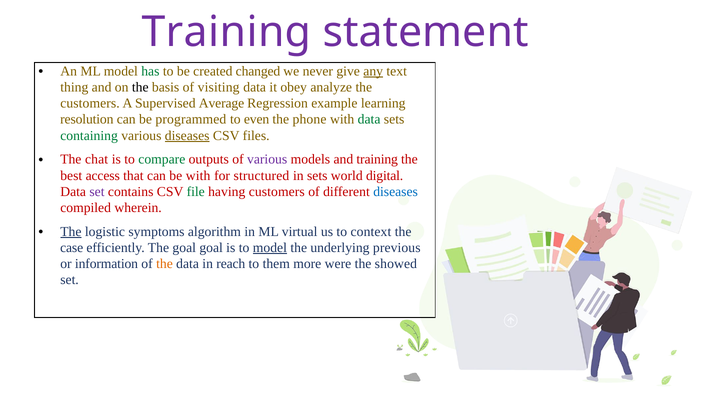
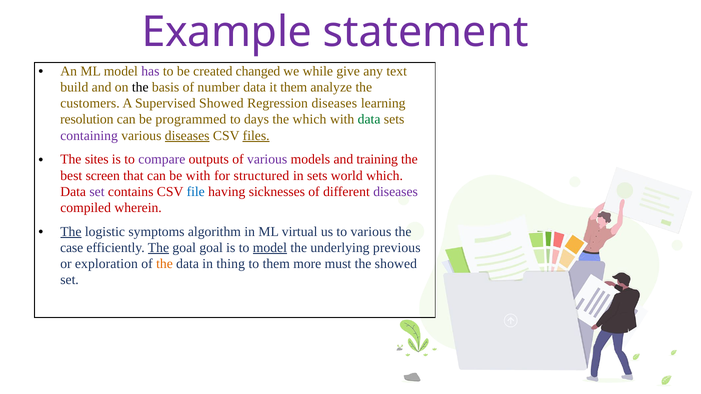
Training: Training -> Example (227, 32)
has colour: green -> purple (150, 71)
never: never -> while (318, 71)
any underline: present -> none (373, 71)
thing: thing -> build (74, 87)
visiting: visiting -> number (219, 87)
it obey: obey -> them (294, 87)
Supervised Average: Average -> Showed (221, 103)
Regression example: example -> diseases (334, 103)
even: even -> days (257, 120)
the phone: phone -> which (310, 120)
containing colour: green -> purple (89, 136)
files underline: none -> present (256, 136)
chat: chat -> sites (97, 160)
compare colour: green -> purple (162, 160)
access: access -> screen (103, 176)
world digital: digital -> which (385, 176)
file colour: green -> blue (196, 192)
having customers: customers -> sicknesses (277, 192)
diseases colour: blue -> purple (396, 192)
to context: context -> various (371, 232)
The underline: none -> present (158, 248)
information: information -> exploration (106, 264)
reach: reach -> thing (231, 264)
were: were -> must (338, 264)
